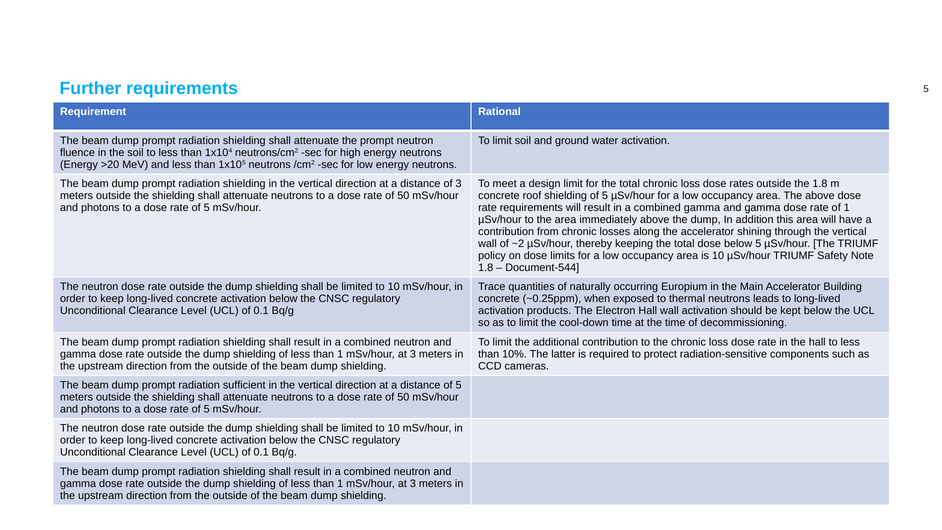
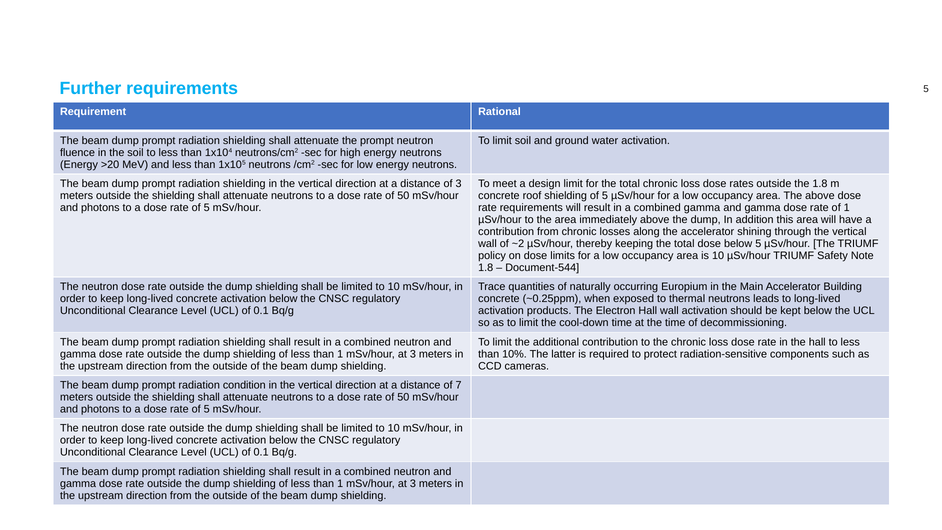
sufficient: sufficient -> condition (244, 385)
distance of 5: 5 -> 7 (459, 385)
